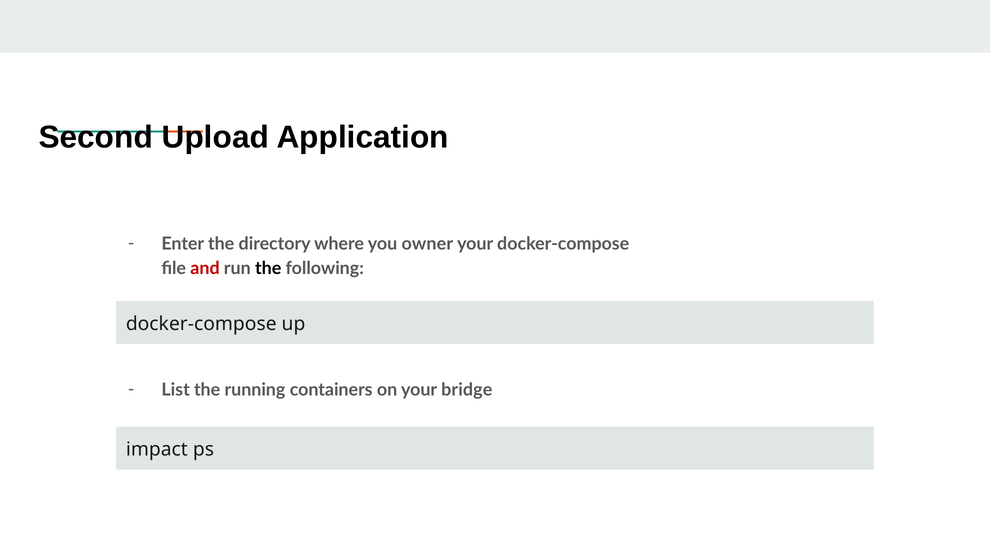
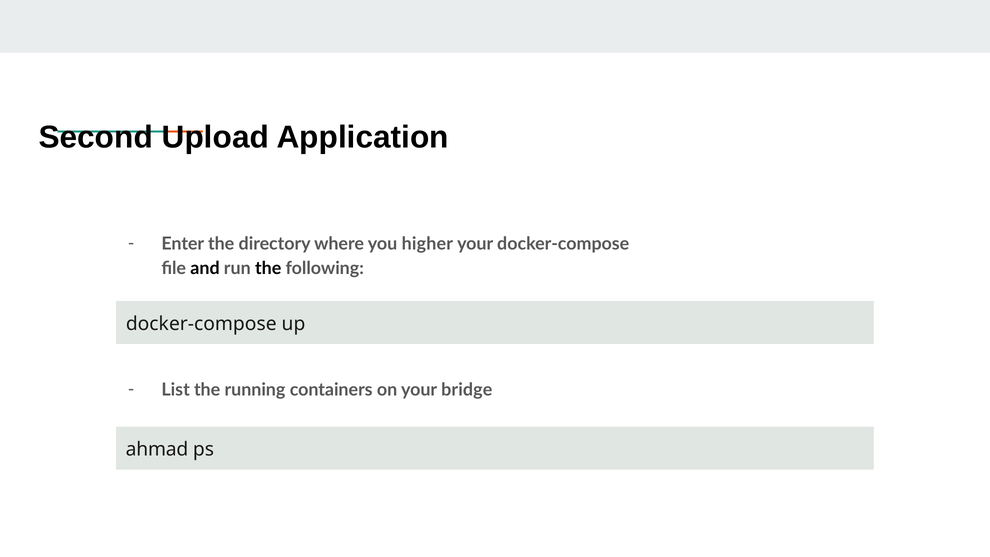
owner: owner -> higher (427, 244)
and colour: red -> black (205, 269)
impact: impact -> ahmad (157, 449)
